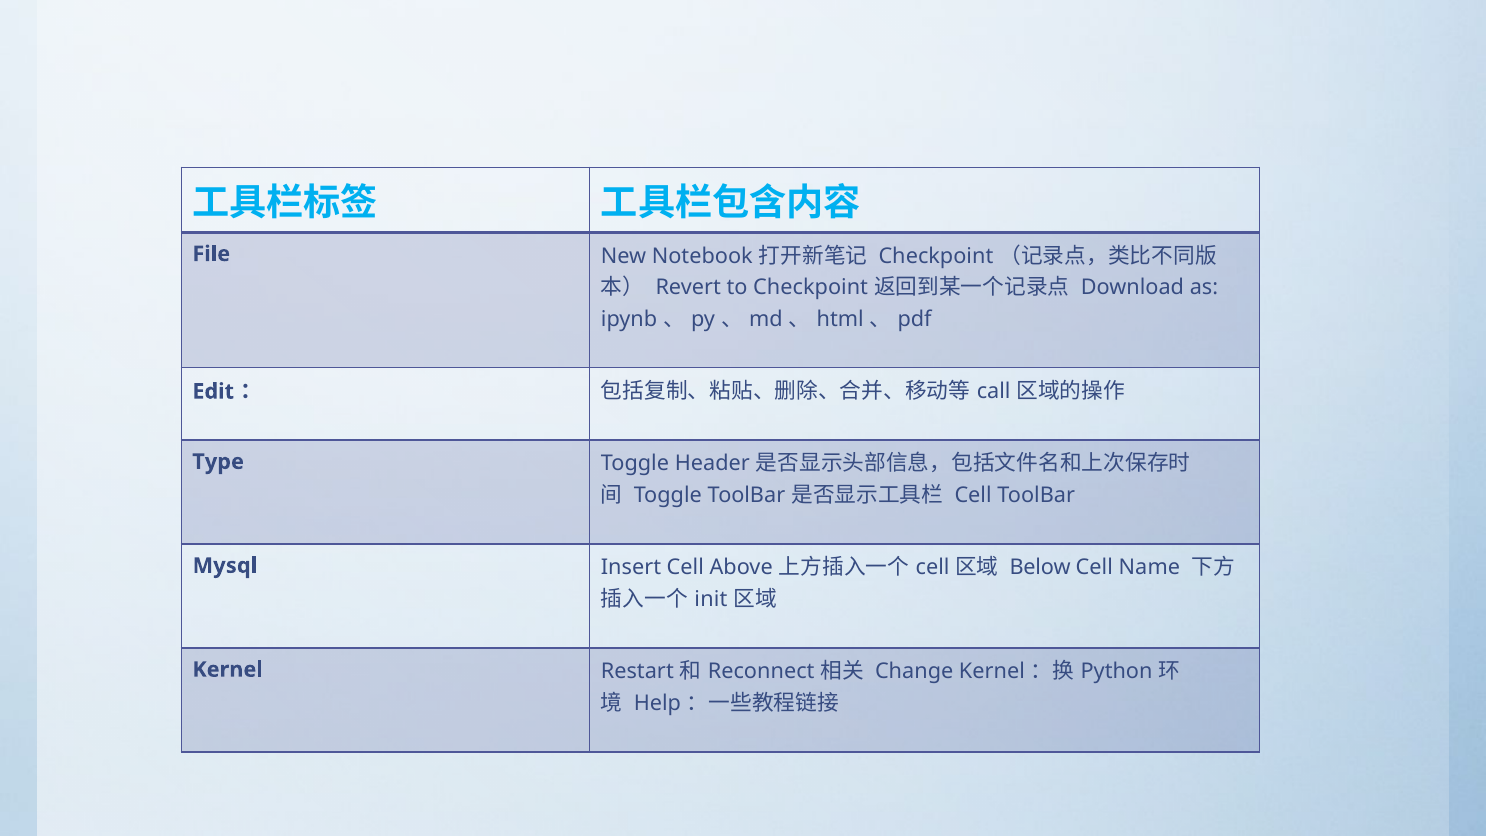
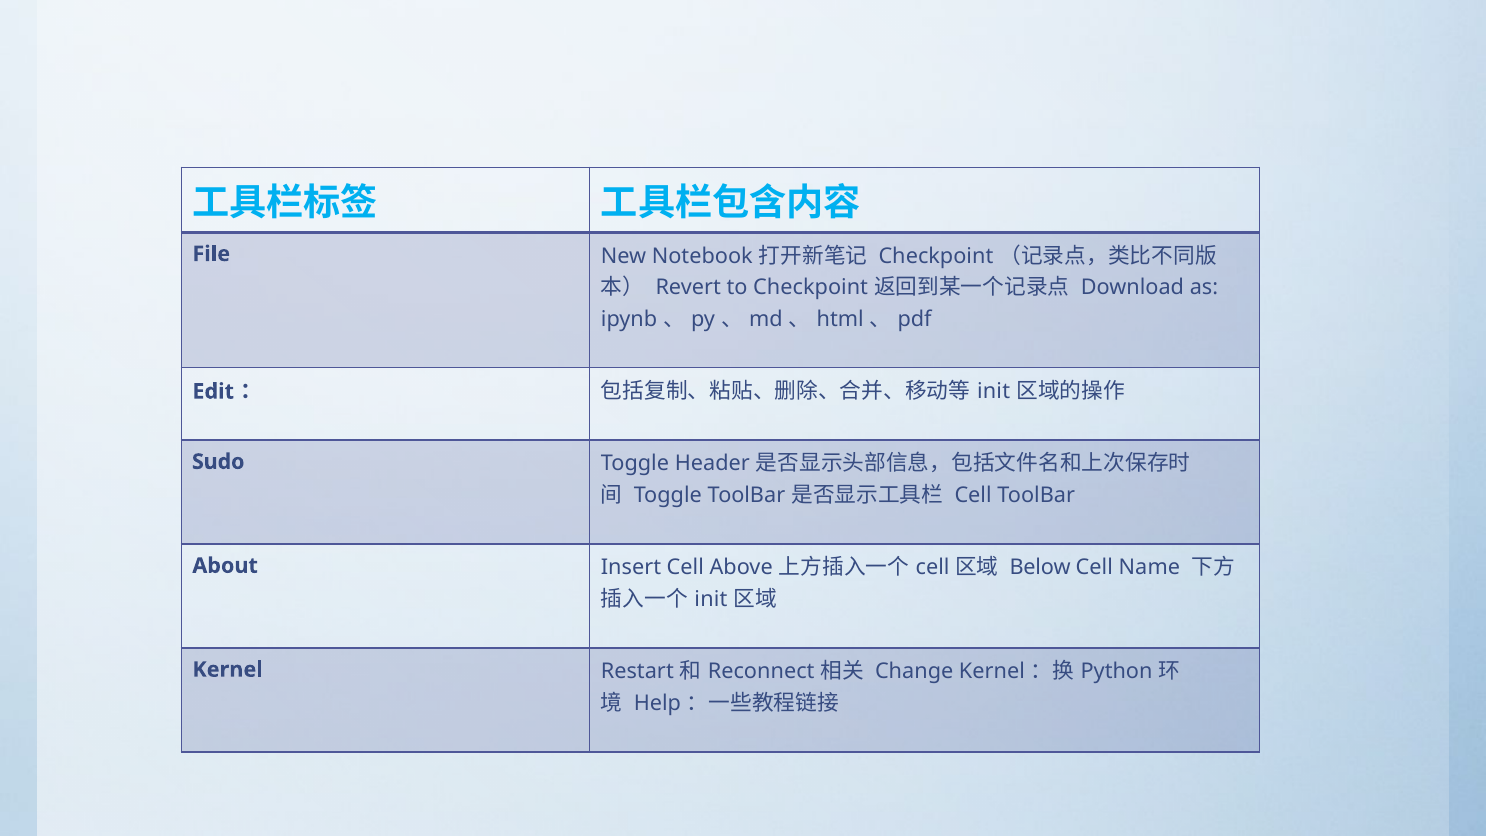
call: call -> init (994, 392)
Type: Type -> Sudo (218, 462)
Mysql: Mysql -> About (225, 566)
